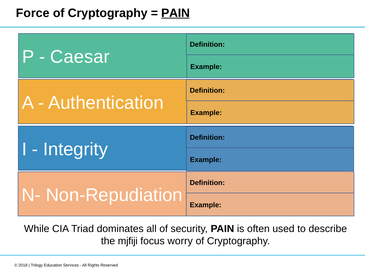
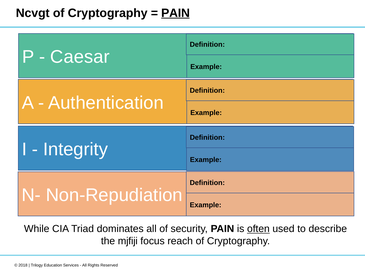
Force: Force -> Ncvgt (33, 13)
often underline: none -> present (258, 229)
worry: worry -> reach (180, 241)
